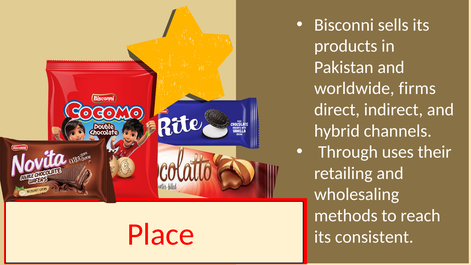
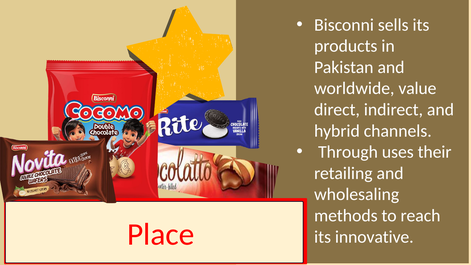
firms: firms -> value (417, 88)
consistent: consistent -> innovative (374, 237)
